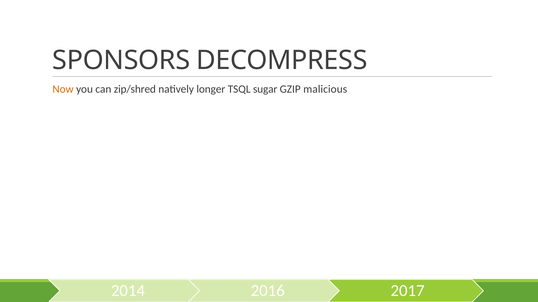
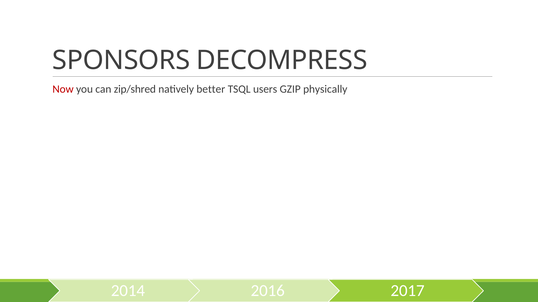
Now colour: orange -> red (63, 89)
longer: longer -> better (211, 89)
sugar: sugar -> users (265, 89)
malicious: malicious -> physically (325, 89)
